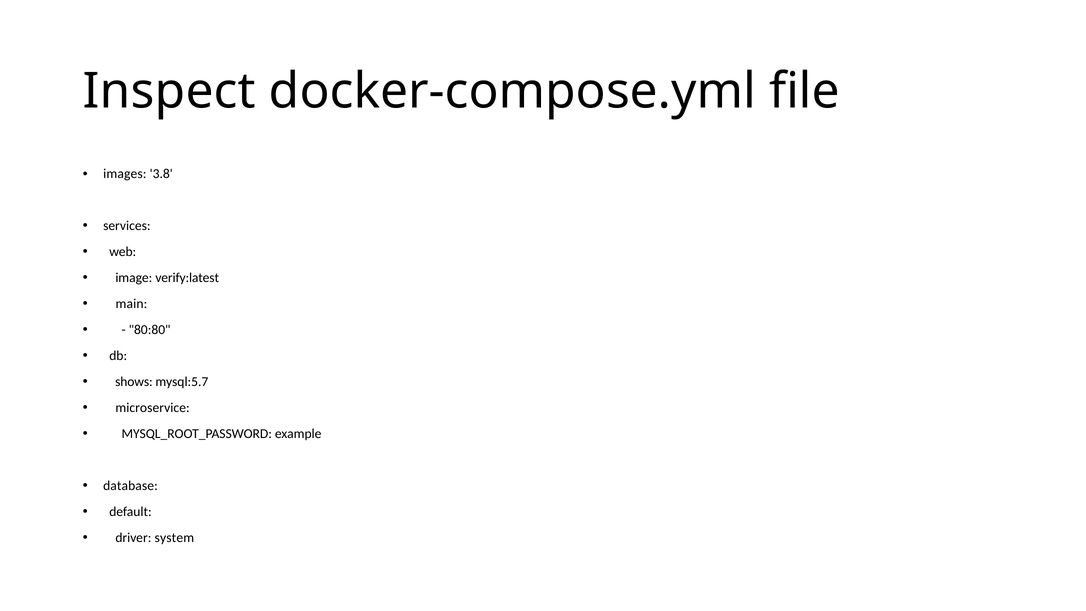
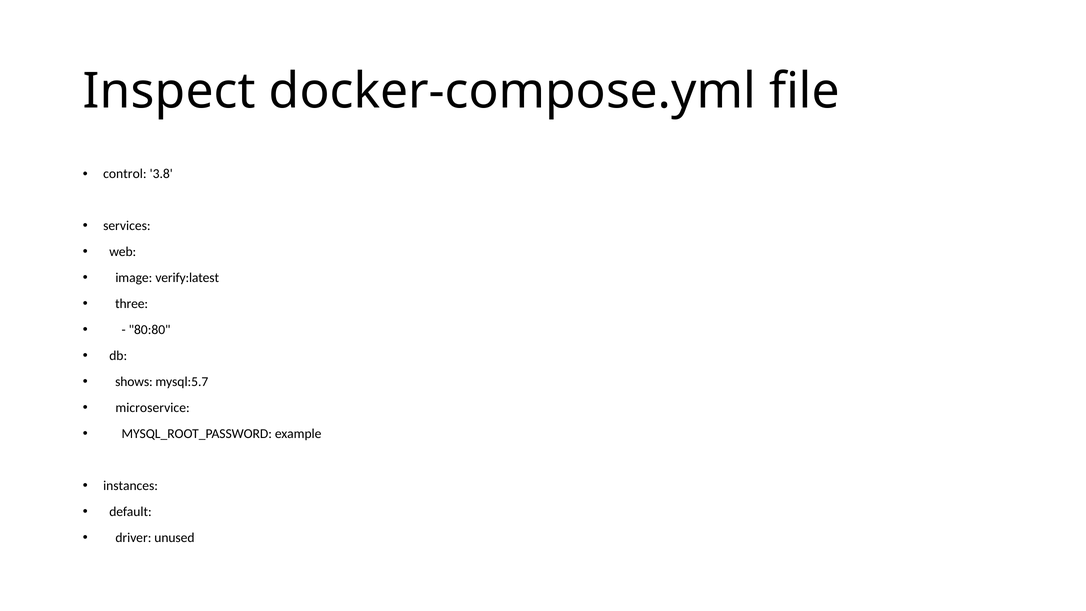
images: images -> control (125, 174)
main: main -> three (132, 304)
database: database -> instances (131, 486)
system: system -> unused (174, 538)
